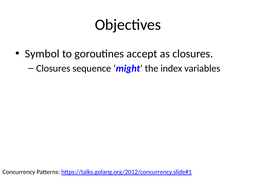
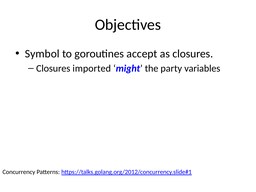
sequence: sequence -> imported (92, 68)
index: index -> party (171, 68)
